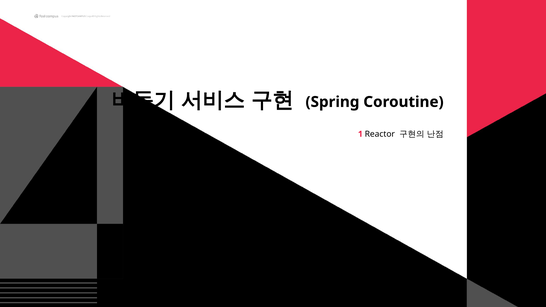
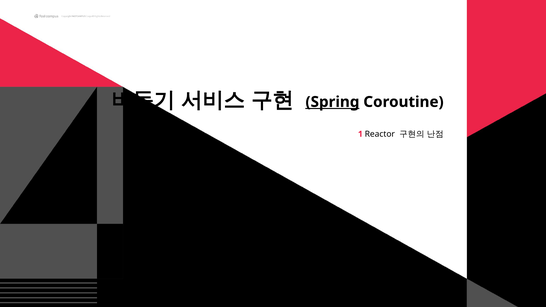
Spring underline: none -> present (332, 102)
